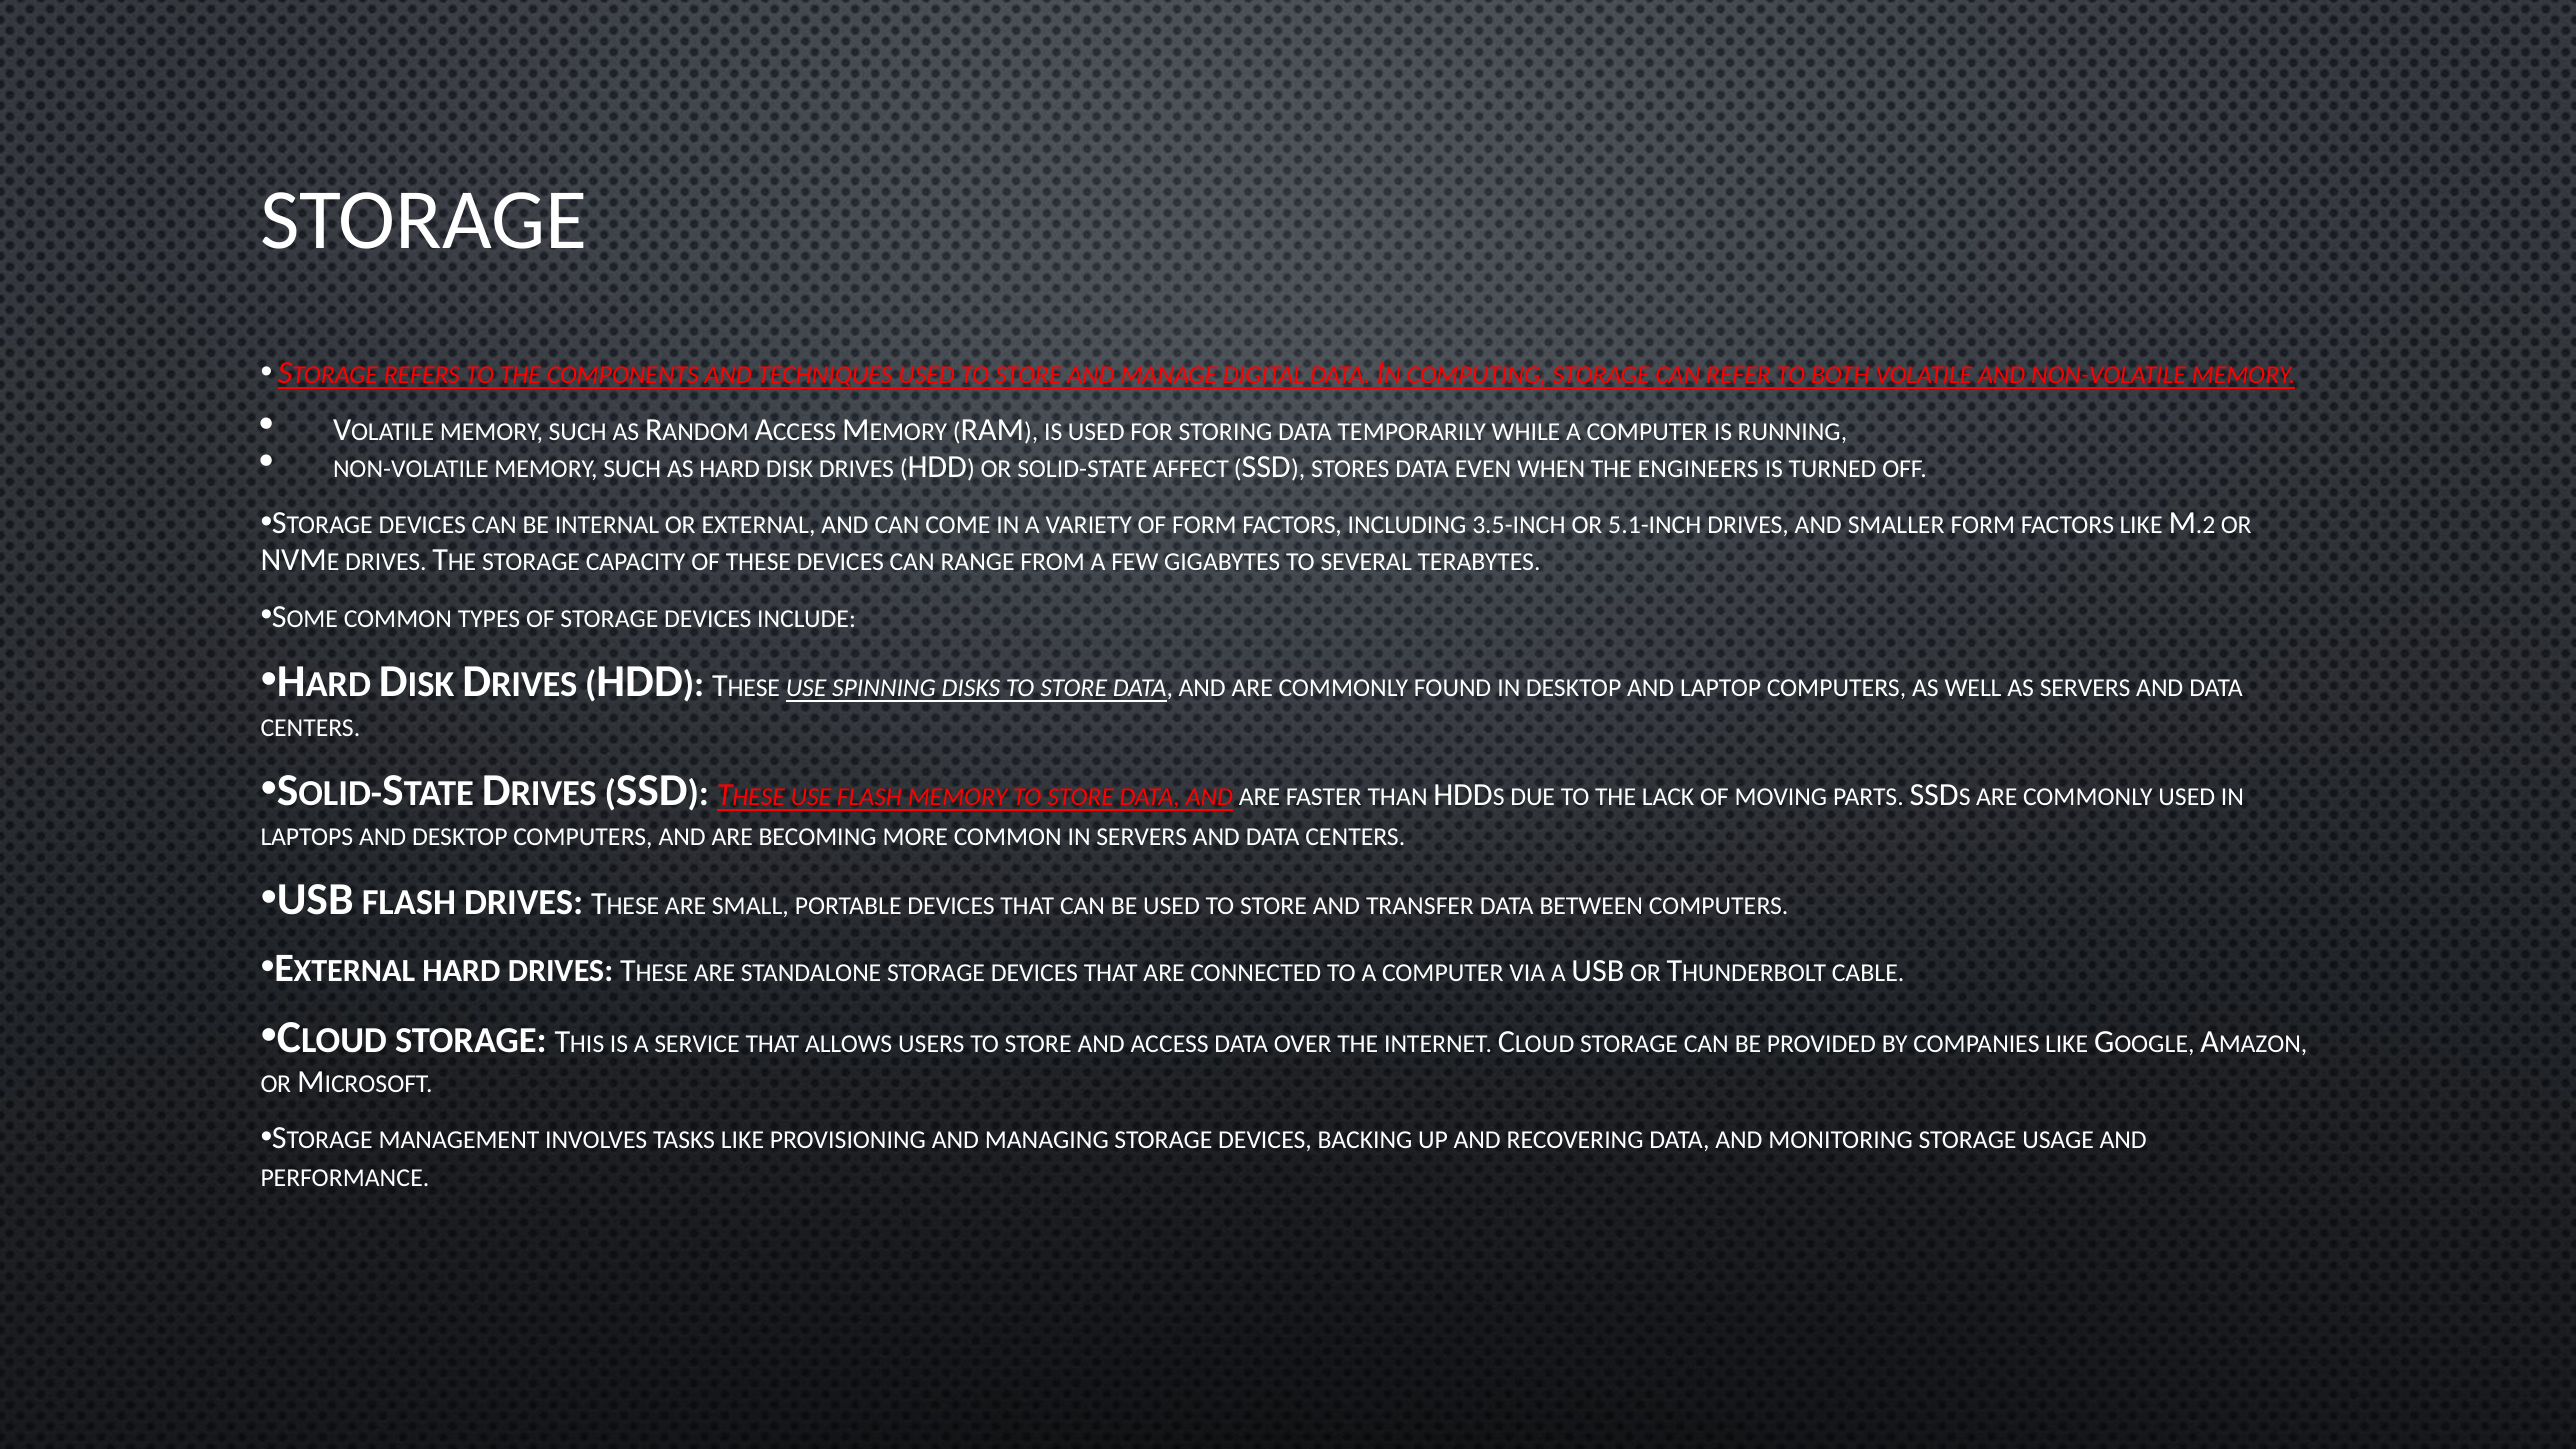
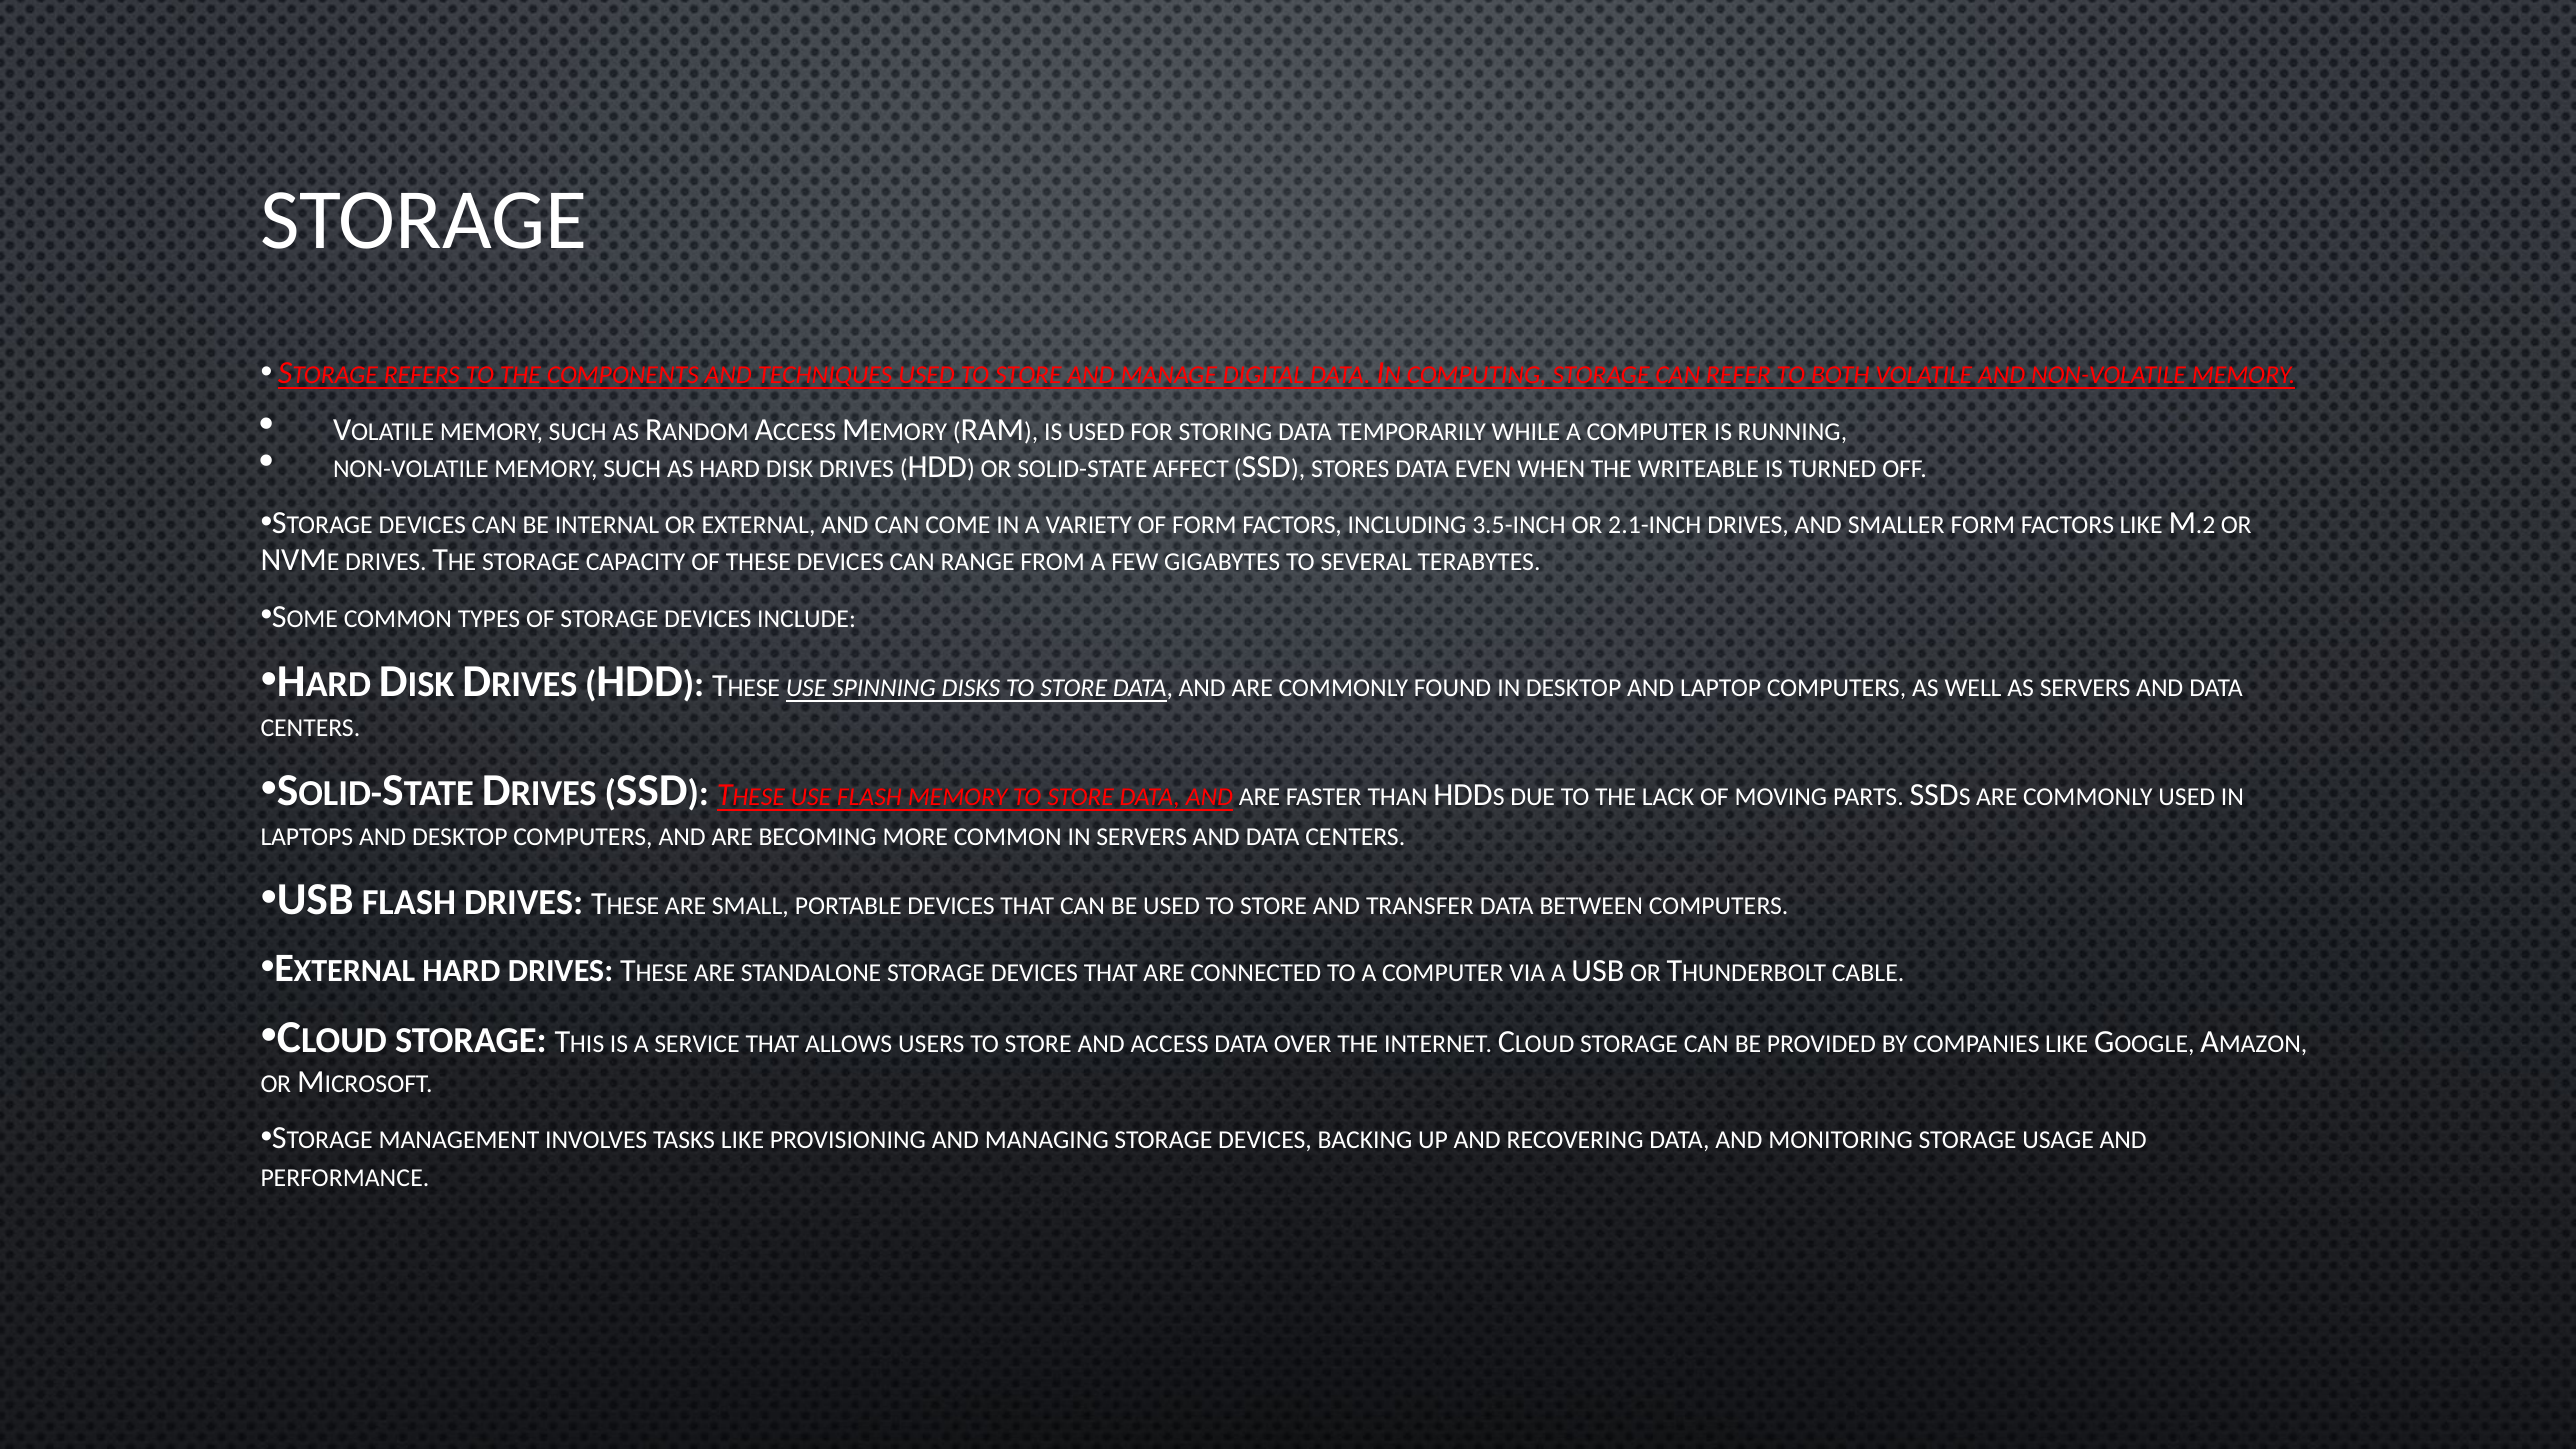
ENGINEERS: ENGINEERS -> WRITEABLE (1698, 469)
5.1-INCH: 5.1-INCH -> 2.1-INCH (1655, 525)
